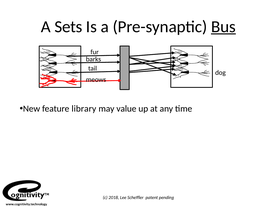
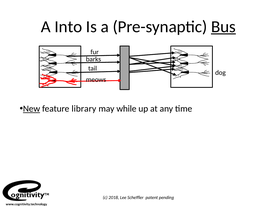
Sets: Sets -> Into (68, 27)
New underline: none -> present (32, 109)
value: value -> while (126, 109)
